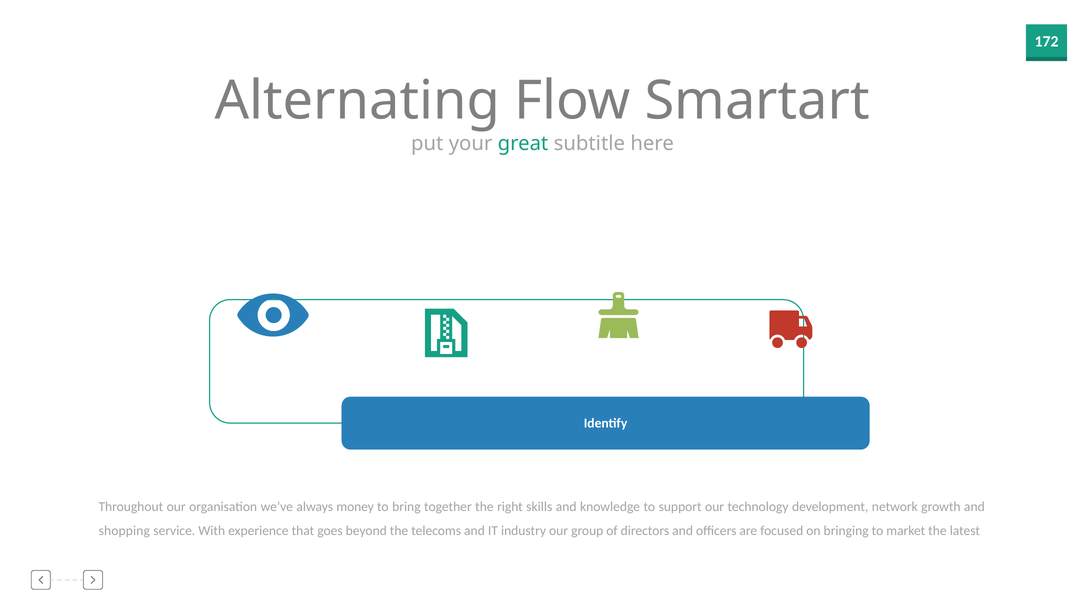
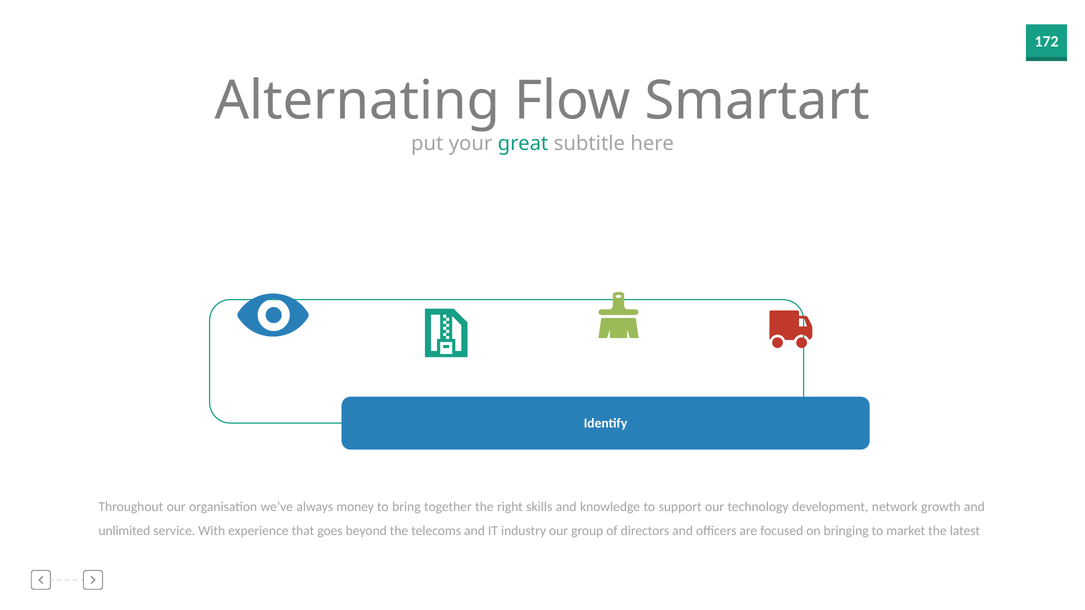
shopping: shopping -> unlimited (124, 531)
